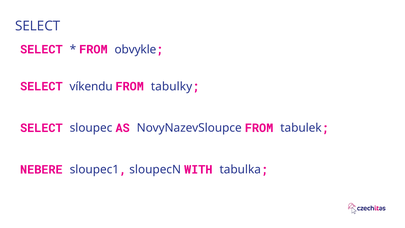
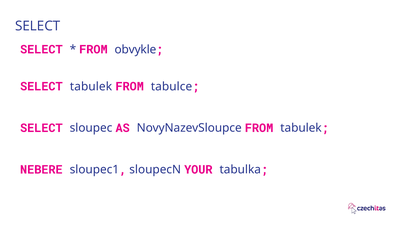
SELECT víkendu: víkendu -> tabulek (91, 86)
tabulky: tabulky -> tabulce (172, 86)
WITH: WITH -> YOUR (198, 170)
